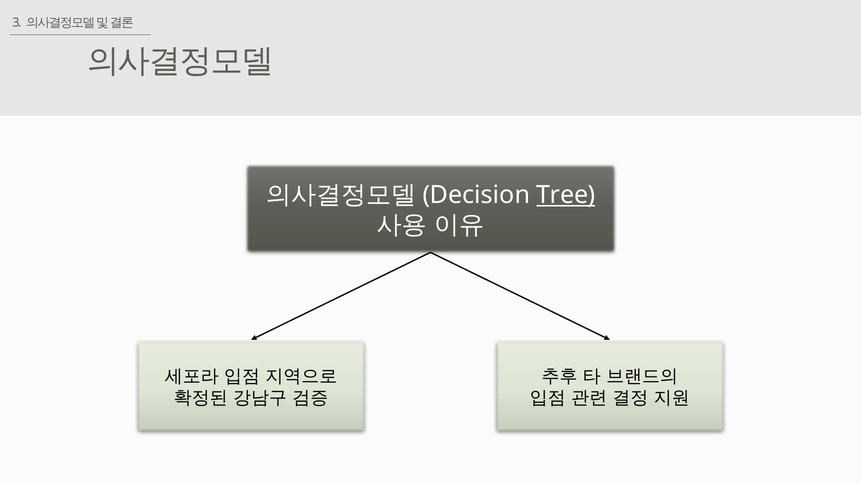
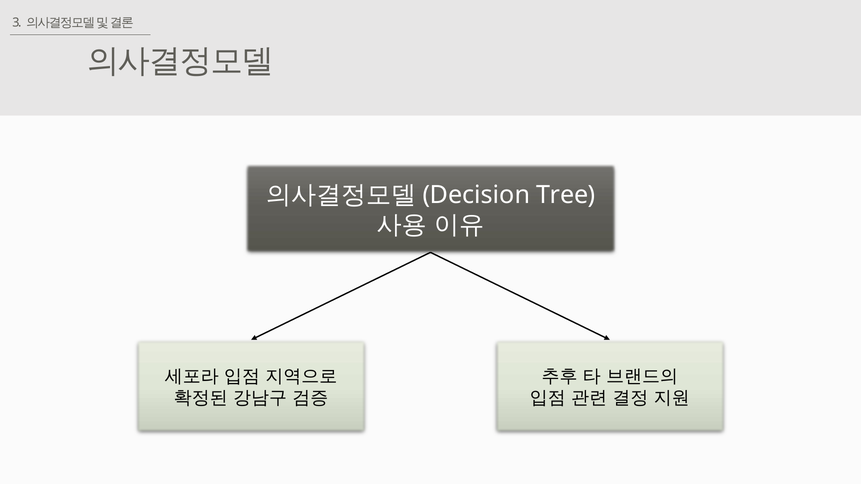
Tree underline: present -> none (566, 195)
